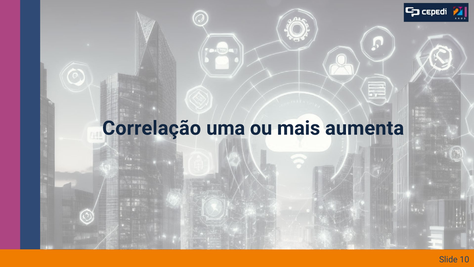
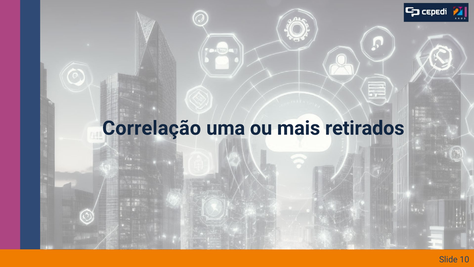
aumenta: aumenta -> retirados (365, 128)
